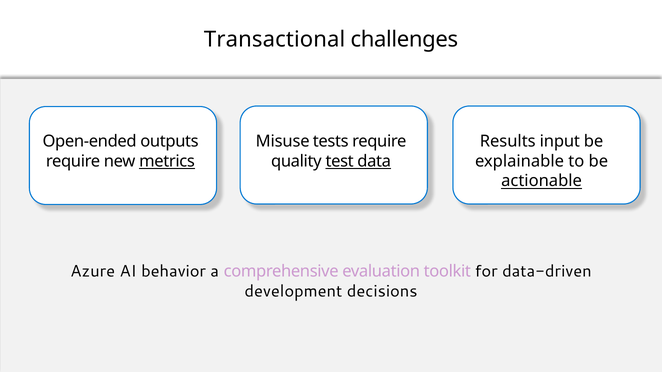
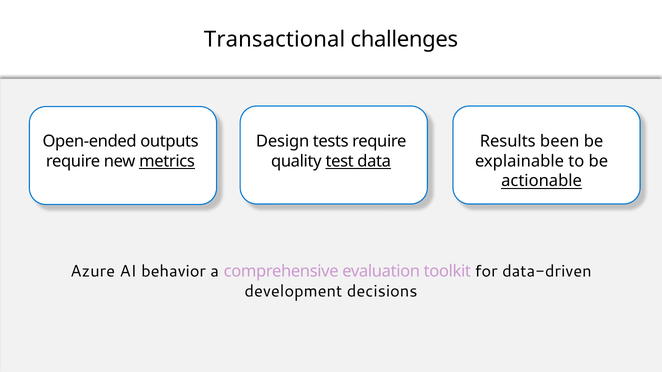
Misuse: Misuse -> Design (283, 141)
input: input -> been (560, 141)
